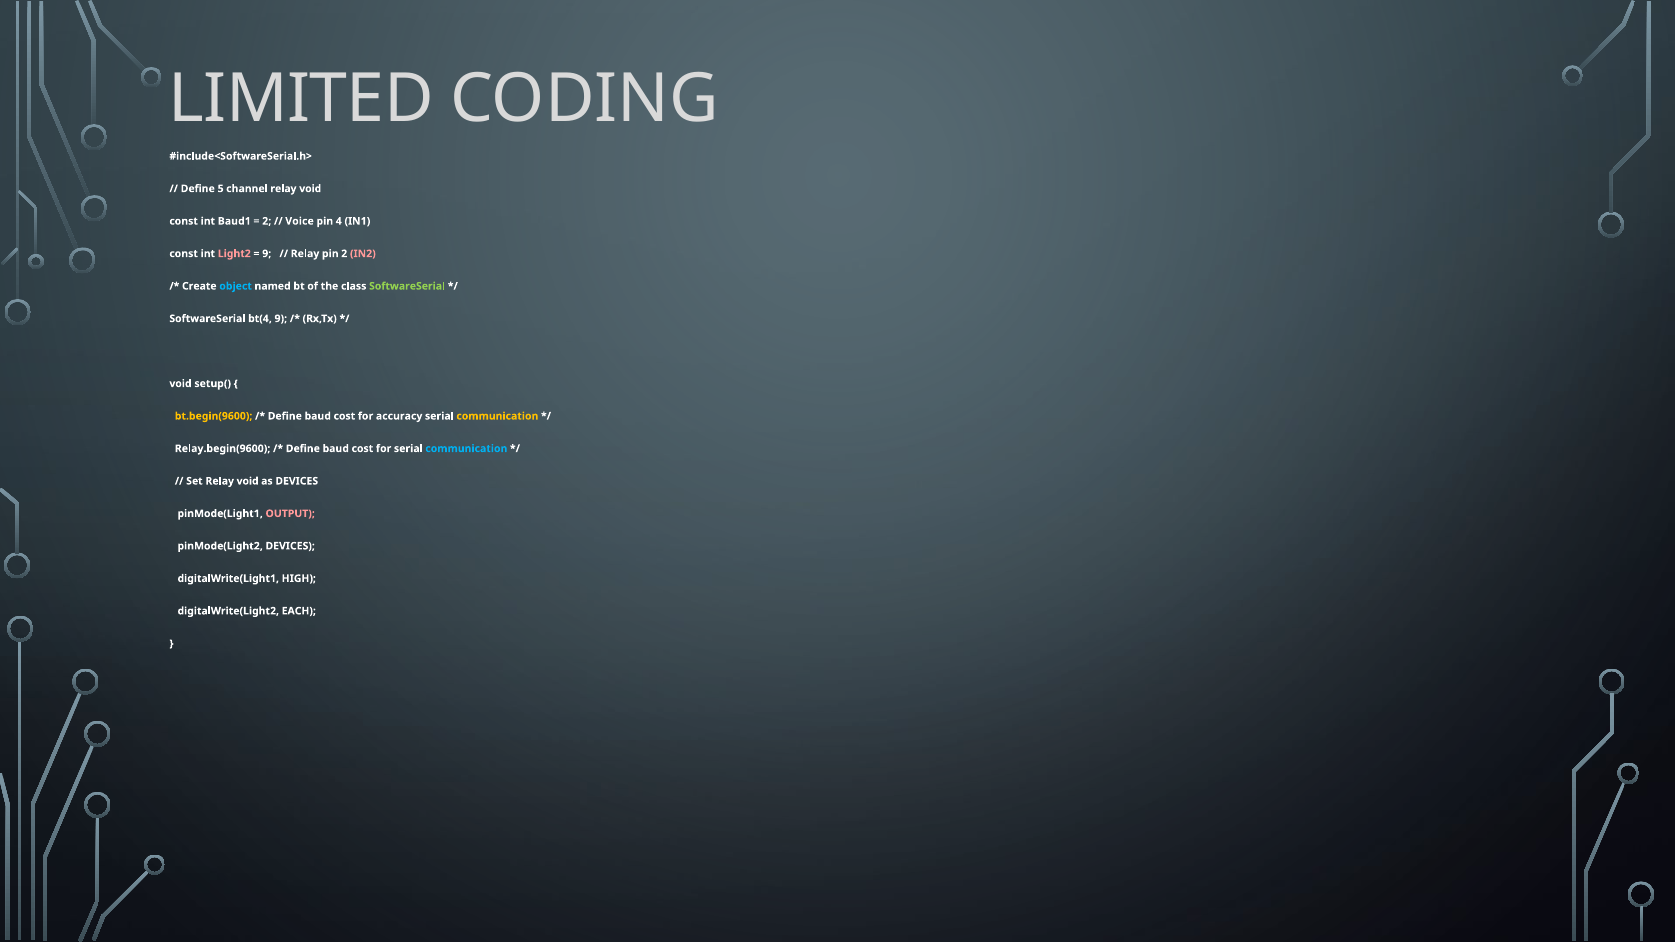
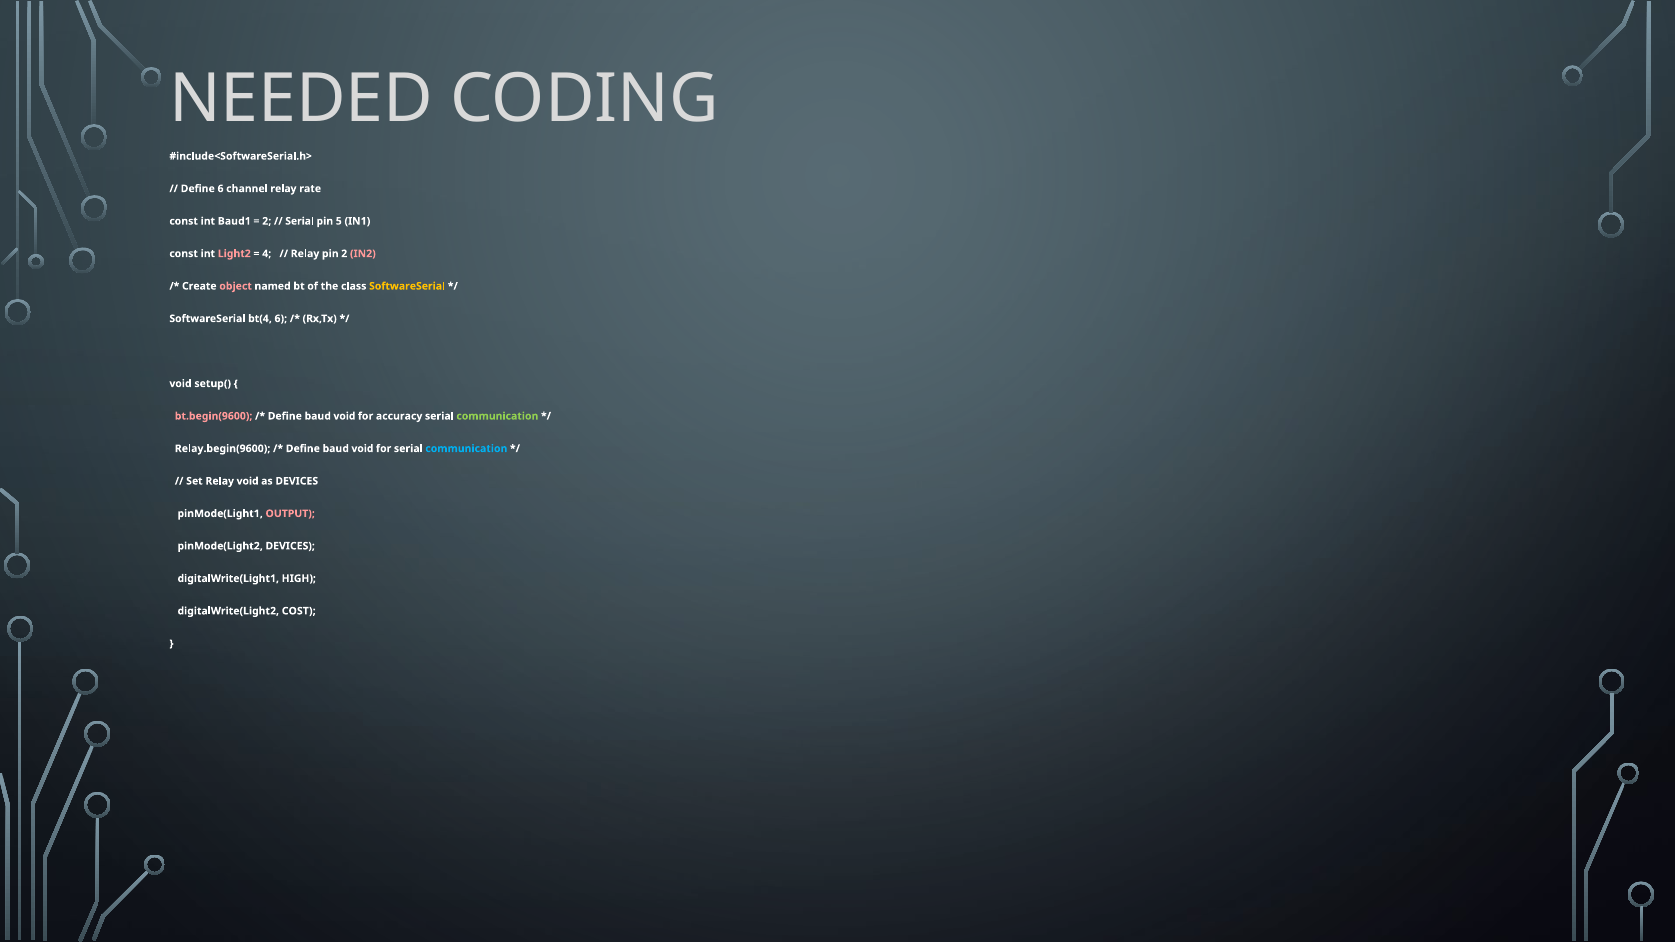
LIMITED: LIMITED -> NEEDED (301, 100)
Define 5: 5 -> 6 (221, 189)
channel relay void: void -> rate (310, 189)
Voice: Voice -> Serial (300, 221)
4: 4 -> 5 (339, 221)
9: 9 -> 4 (267, 254)
object colour: light blue -> pink (236, 286)
SoftwareSerial colour: light green -> yellow (407, 286)
bt(4 9: 9 -> 6 (281, 319)
bt.begin(9600 colour: yellow -> pink (214, 416)
cost: cost -> void (344, 416)
communication colour: yellow -> light green (497, 416)
cost: cost -> void (362, 449)
EACH: EACH -> COST (299, 611)
